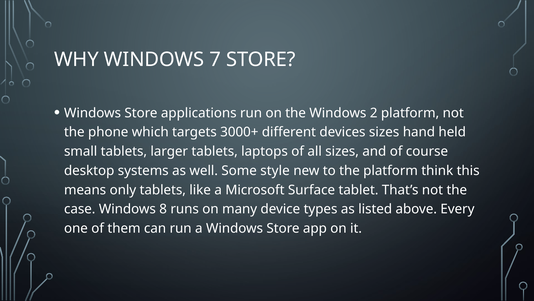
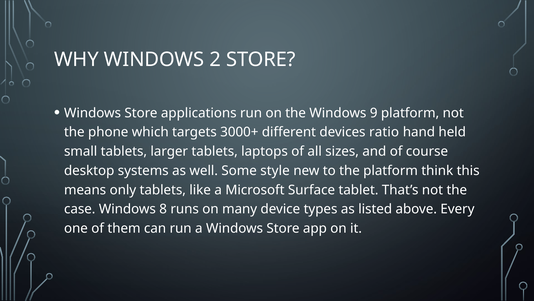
7: 7 -> 2 (215, 59)
2: 2 -> 9 (374, 113)
devices sizes: sizes -> ratio (384, 132)
